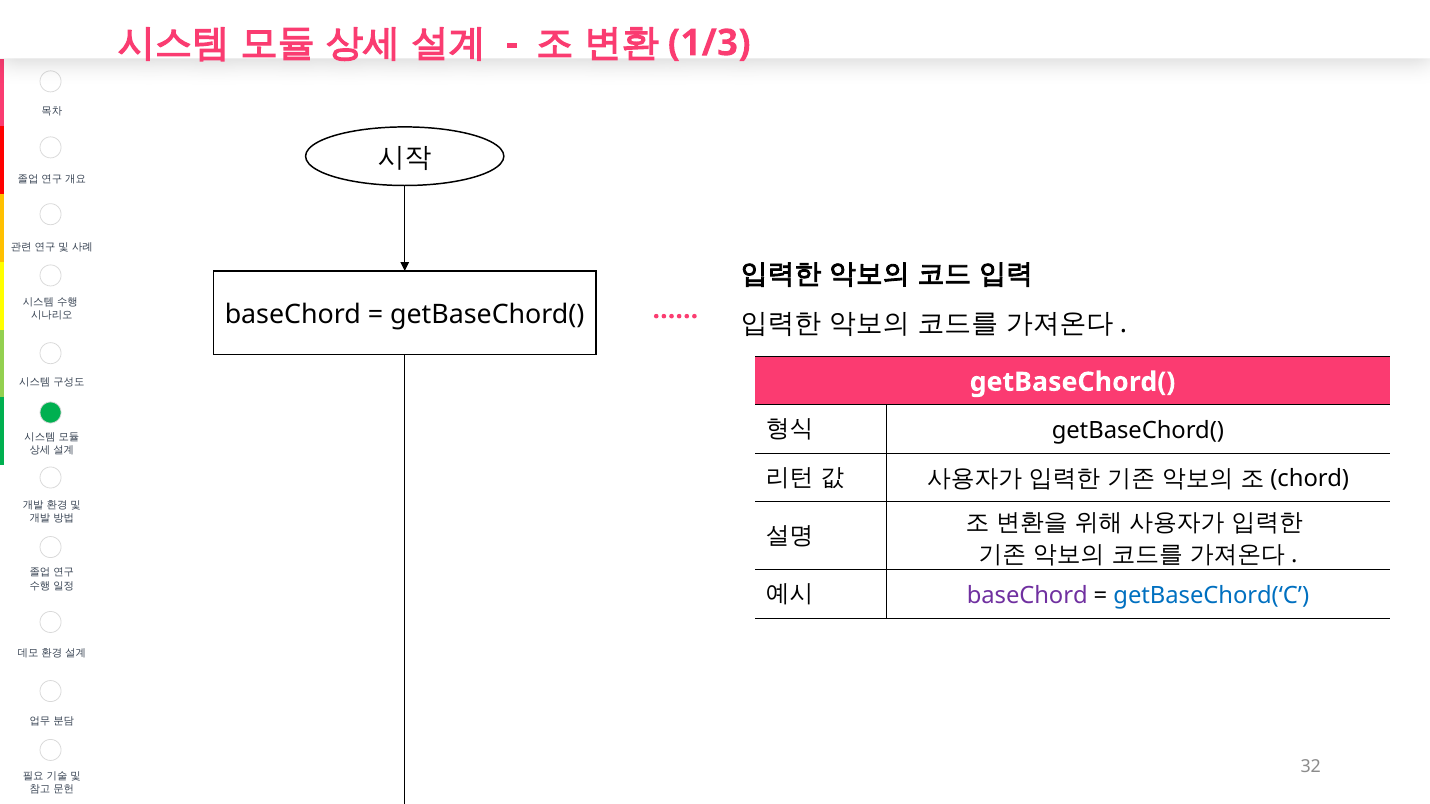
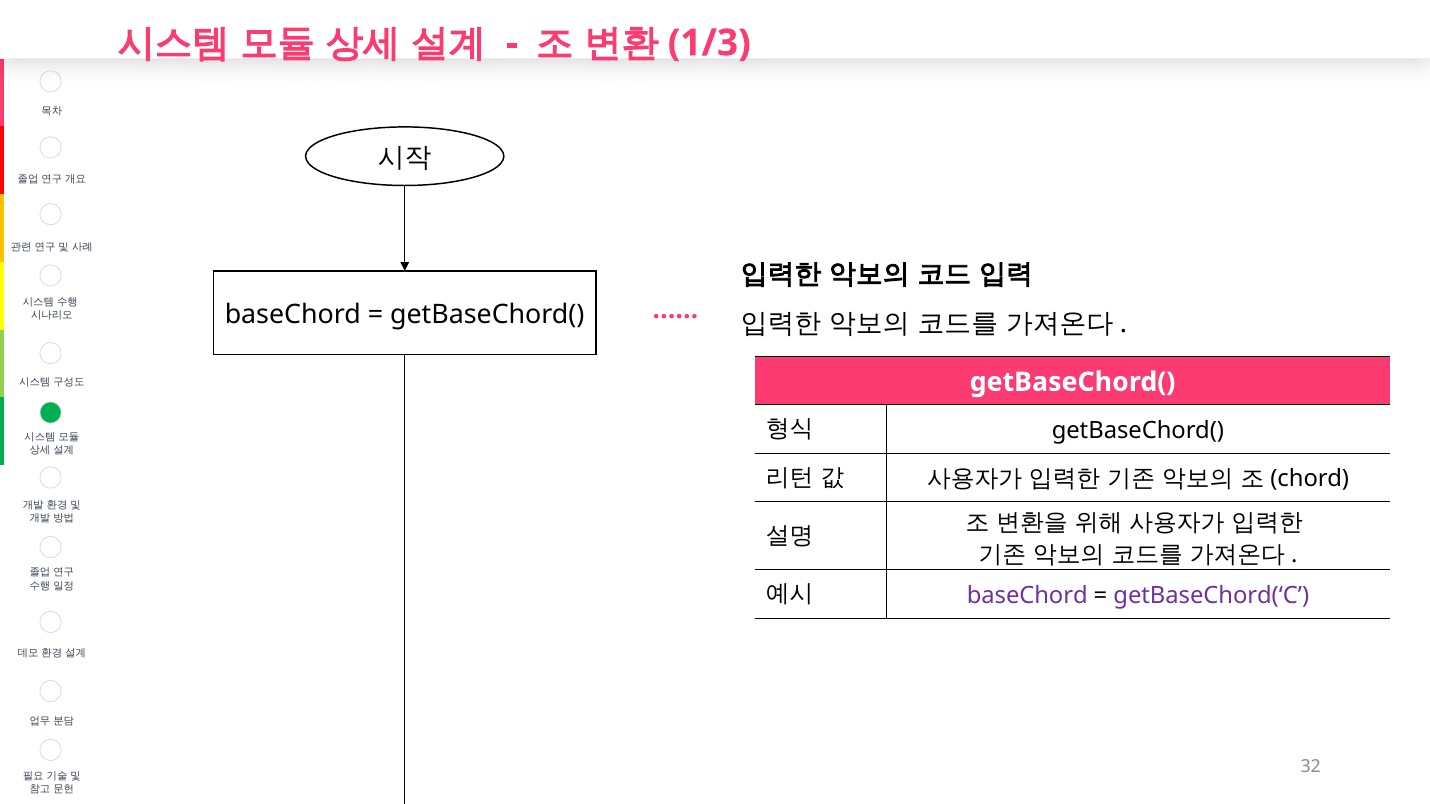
getBaseChord(‘C colour: blue -> purple (1211, 596)
